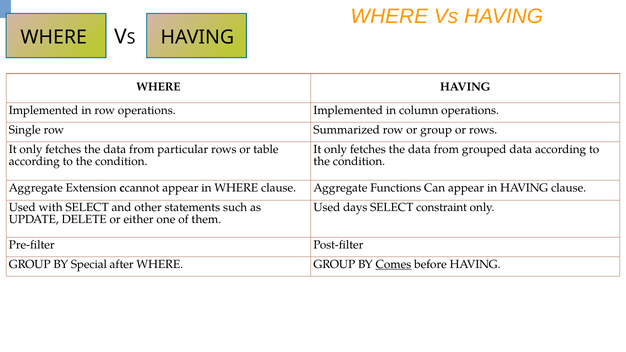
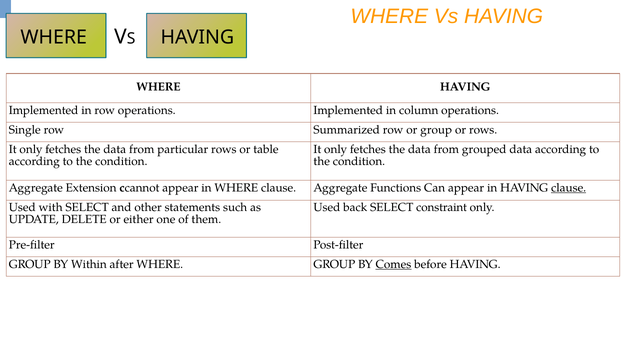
clause underline: none -> present (569, 188)
days: days -> back (355, 207)
Special: Special -> Within (89, 264)
